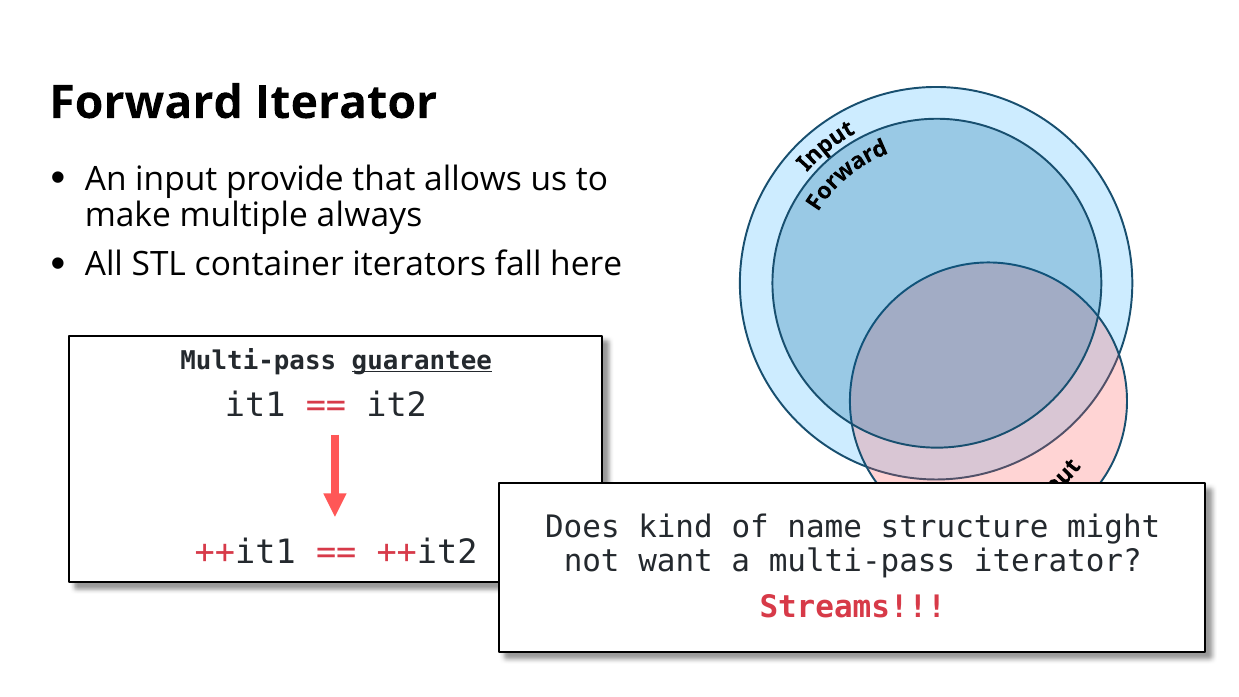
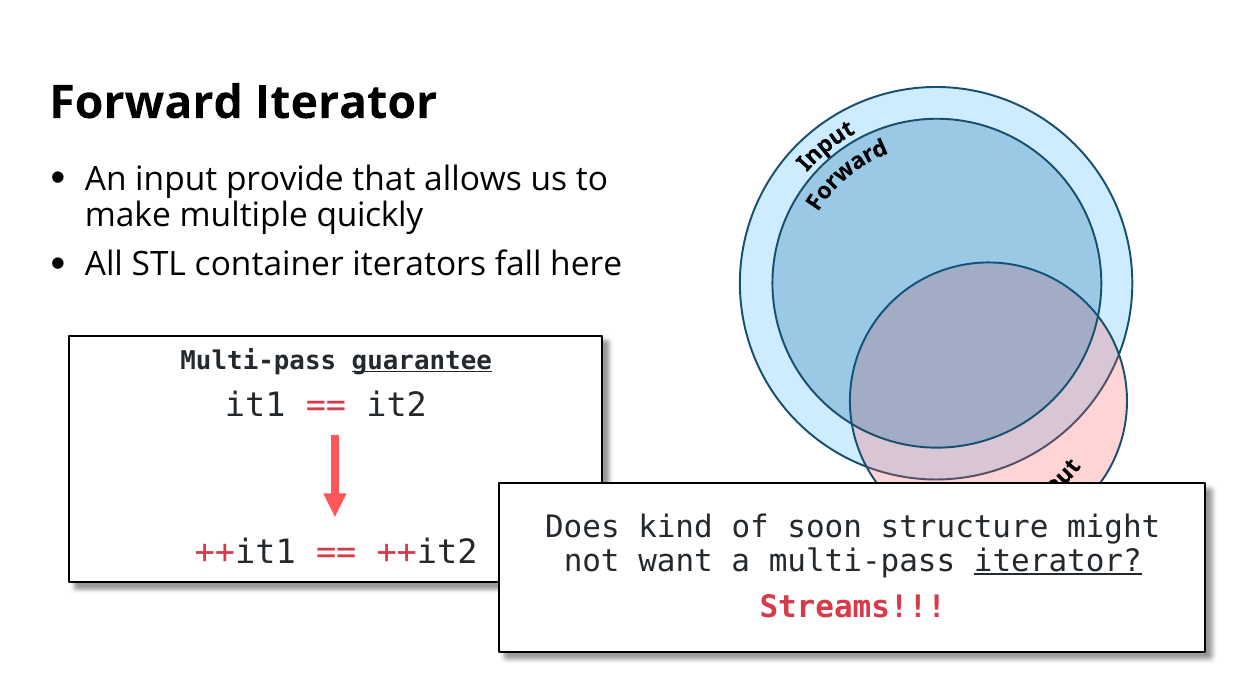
always: always -> quickly (370, 215)
name: name -> soon (825, 527)
iterator underline: none -> present (1058, 561)
